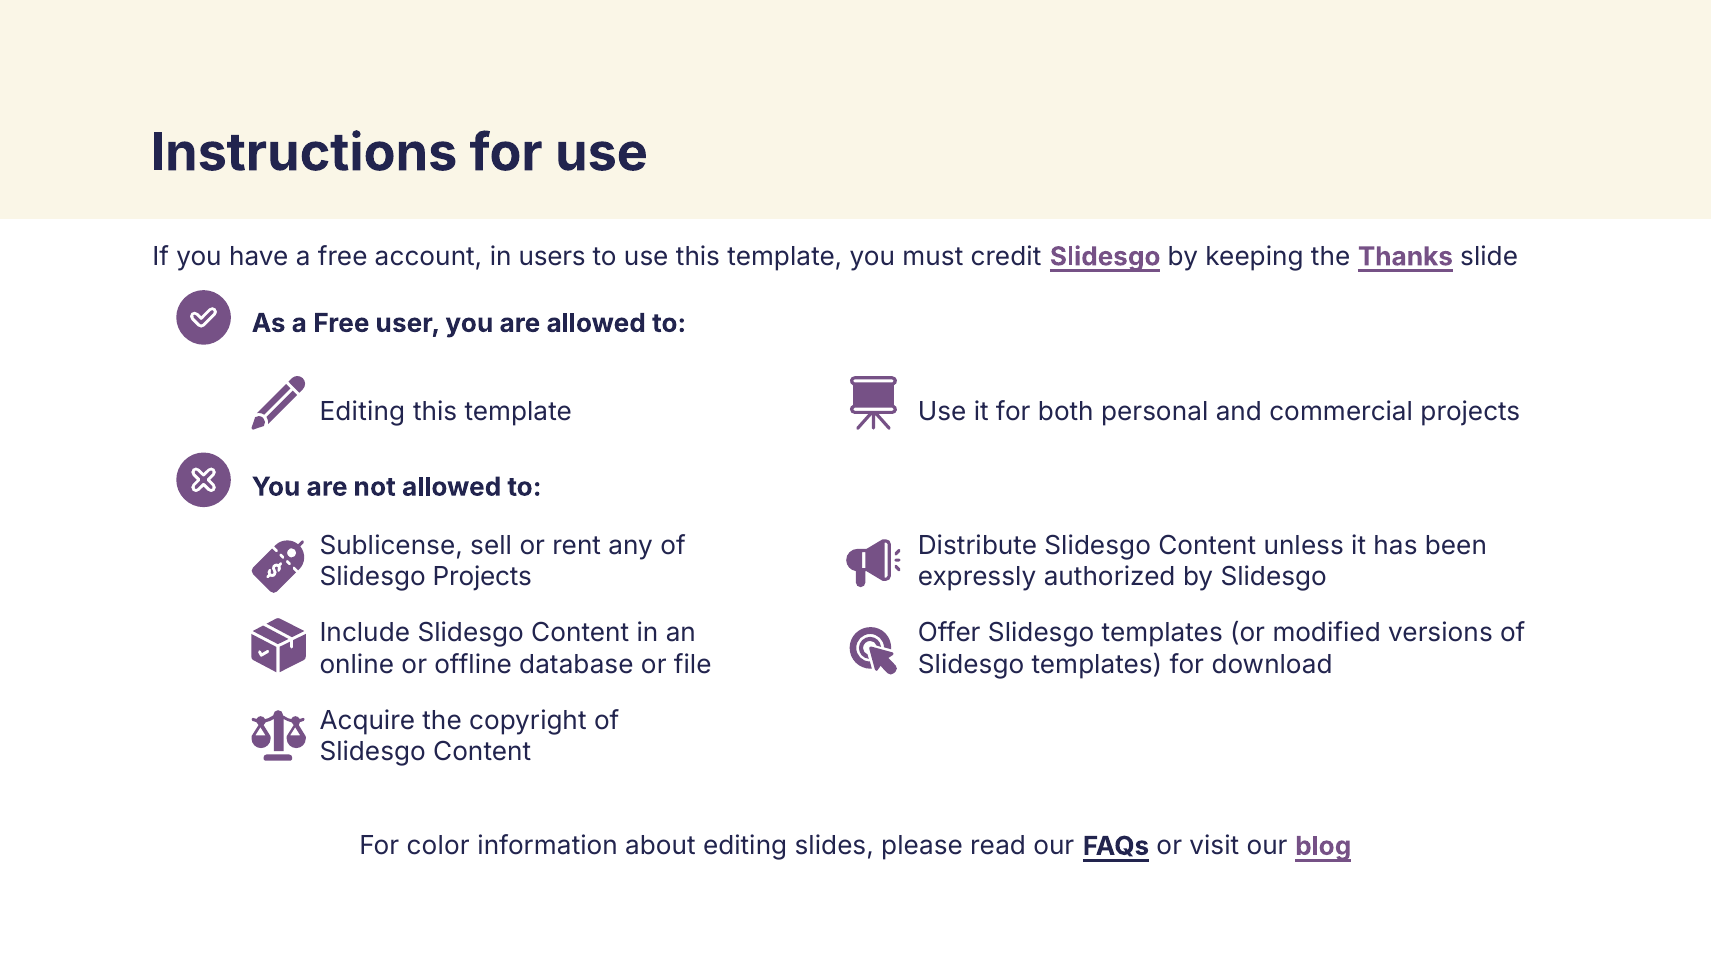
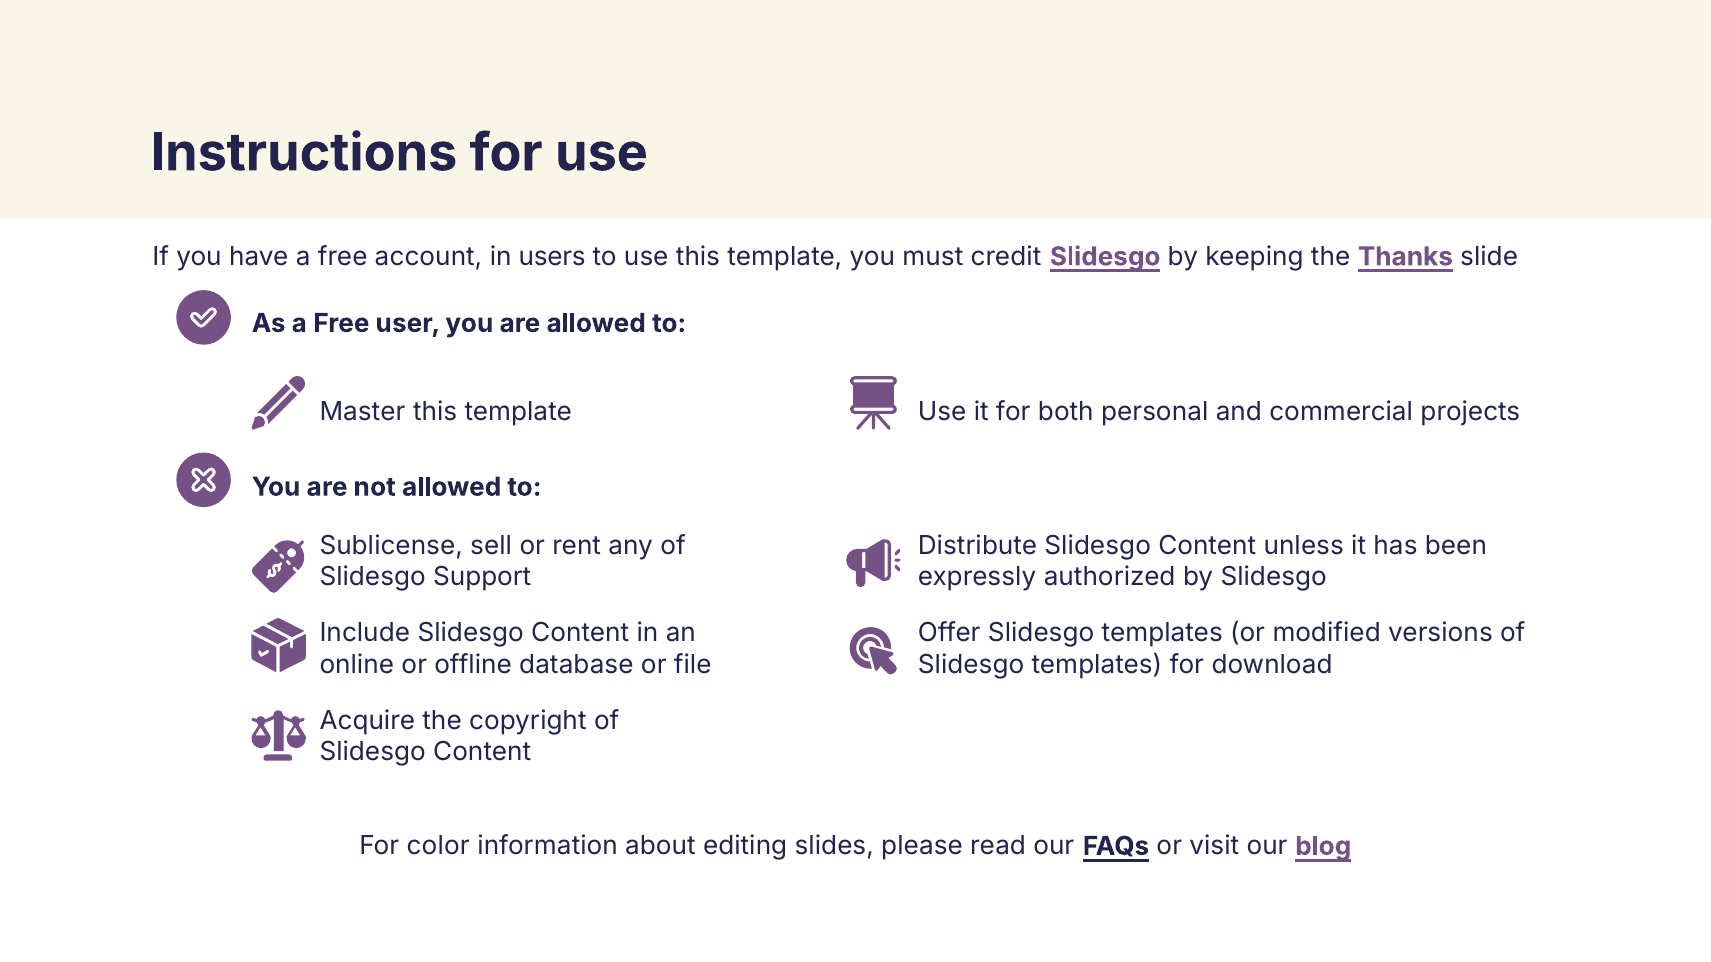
Editing: Editing -> Master (362, 412)
Slidesgo Projects: Projects -> Support (482, 577)
